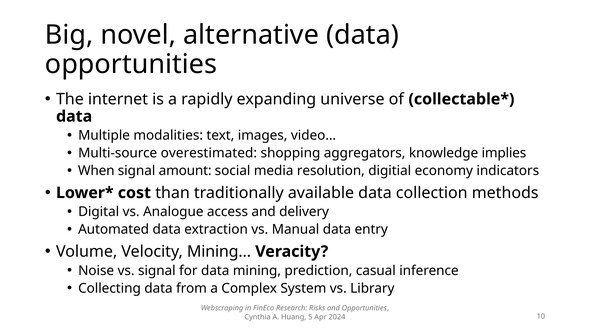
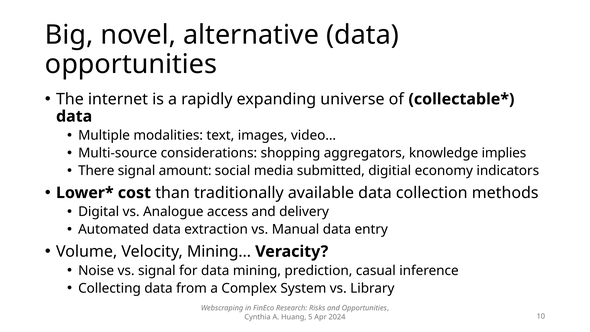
overestimated: overestimated -> considerations (209, 153)
When: When -> There (96, 171)
resolution: resolution -> submitted (331, 171)
